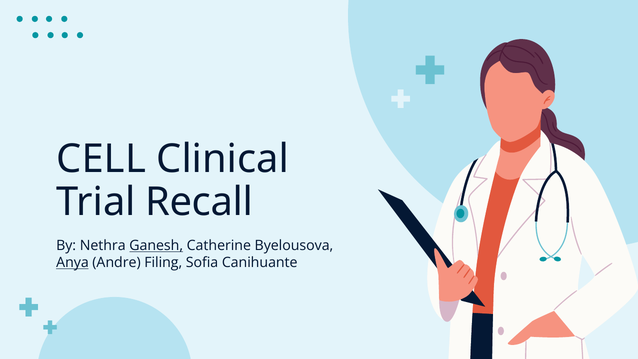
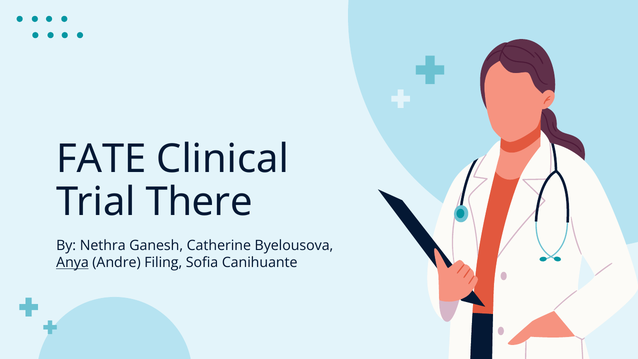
CELL: CELL -> FATE (101, 159)
Recall: Recall -> There (199, 202)
Ganesh underline: present -> none (156, 246)
